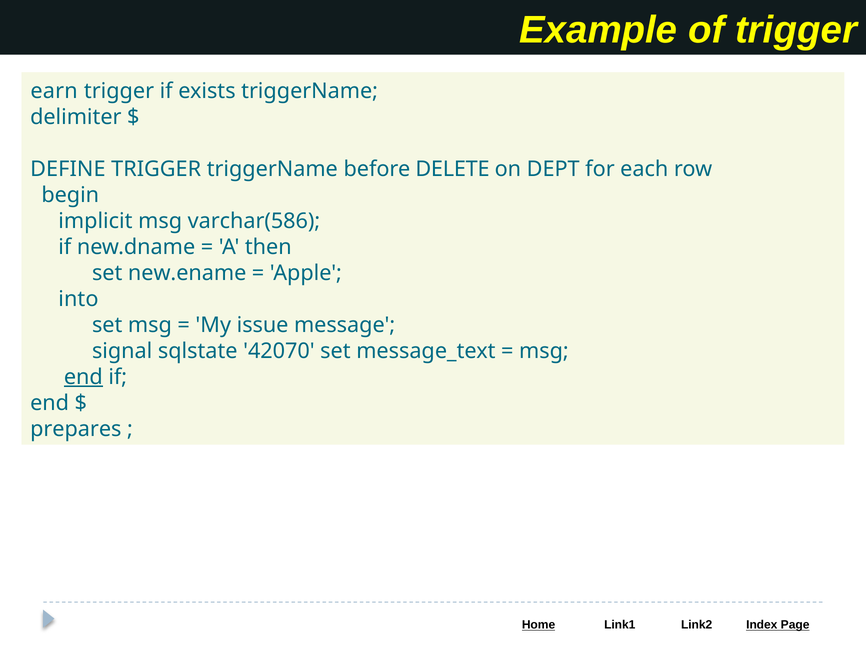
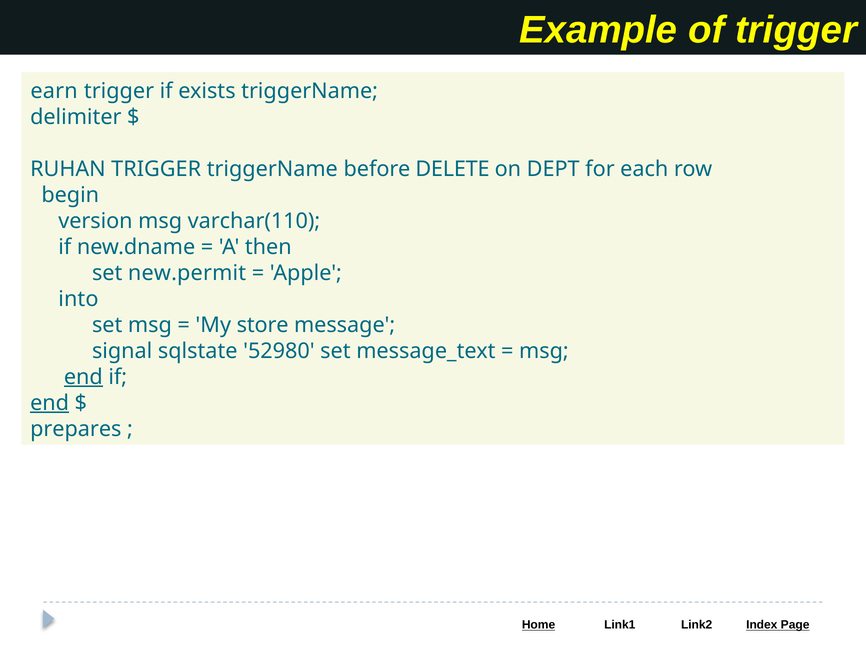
DEFINE: DEFINE -> RUHAN (68, 169)
implicit: implicit -> version (95, 221)
varchar(586: varchar(586 -> varchar(110 (254, 221)
new.ename: new.ename -> new.permit (187, 273)
issue: issue -> store (263, 325)
42070: 42070 -> 52980 (279, 351)
end underline: none -> present (50, 403)
